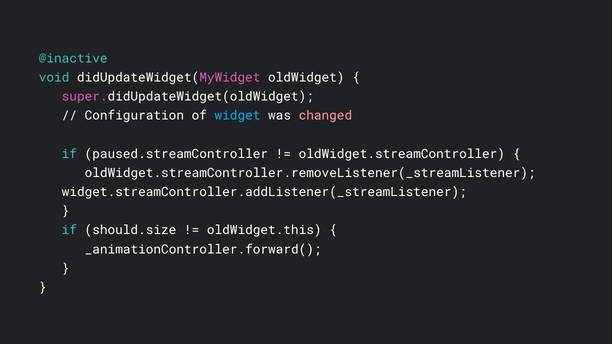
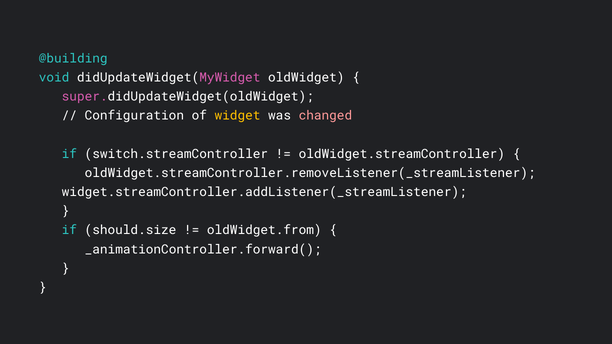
@inactive: @inactive -> @building (73, 58)
widget colour: light blue -> yellow (238, 116)
paused.streamController: paused.streamController -> switch.streamController (176, 154)
oldWidget.this: oldWidget.this -> oldWidget.from (264, 230)
